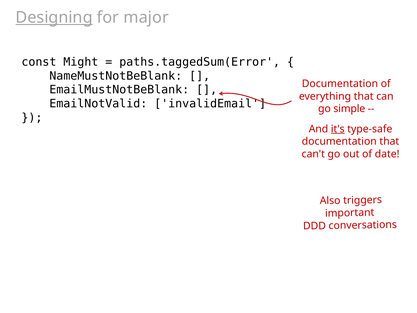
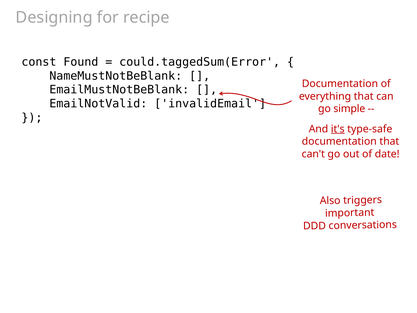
Designing underline: present -> none (54, 18)
major: major -> recipe (146, 18)
Might: Might -> Found (81, 62)
paths.taggedSum(Error: paths.taggedSum(Error -> could.taggedSum(Error (200, 62)
